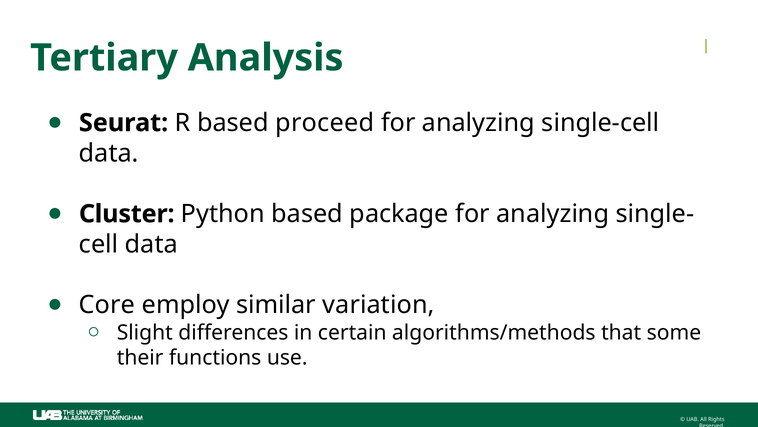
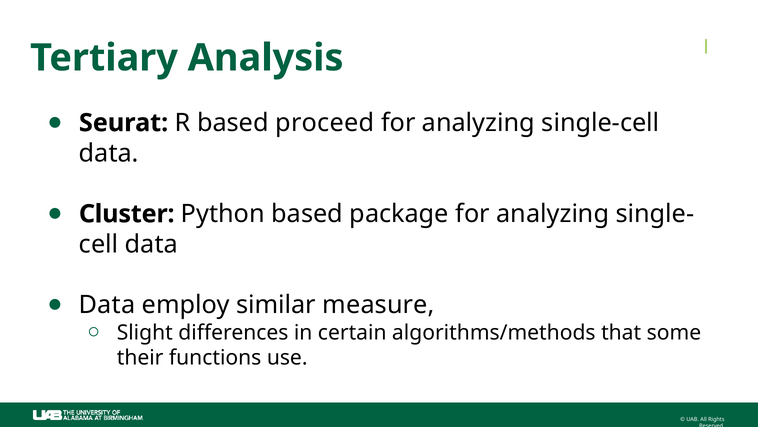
Core: Core -> Data (107, 305)
variation: variation -> measure (379, 305)
